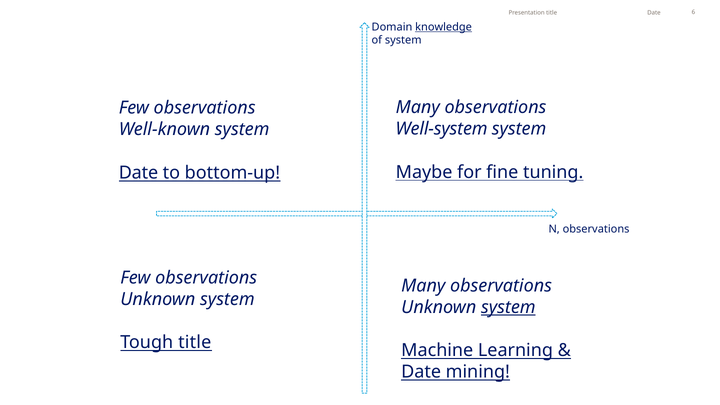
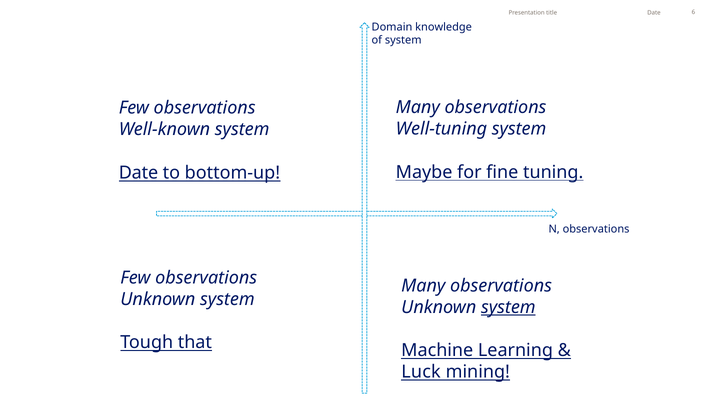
knowledge underline: present -> none (444, 27)
Well-system: Well-system -> Well-tuning (441, 129)
Tough title: title -> that (195, 342)
Date: Date -> Luck (421, 372)
